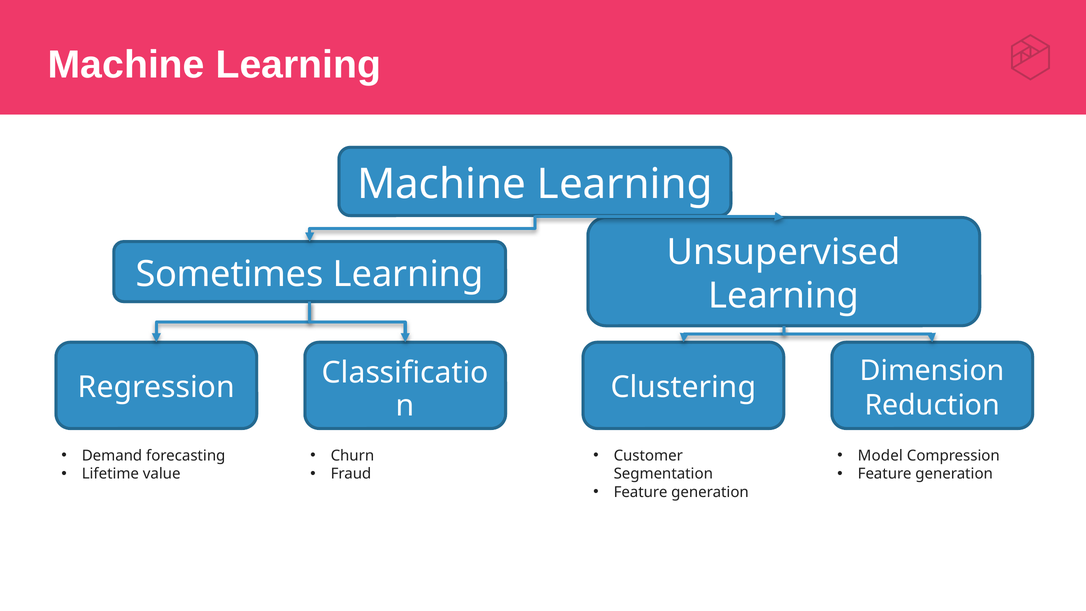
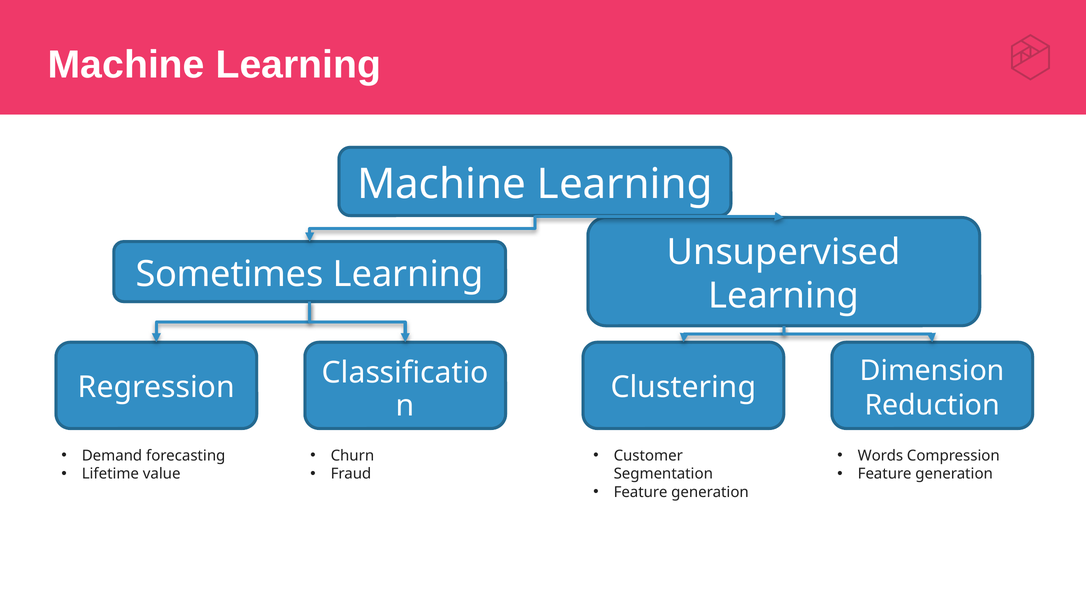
Model: Model -> Words (880, 456)
